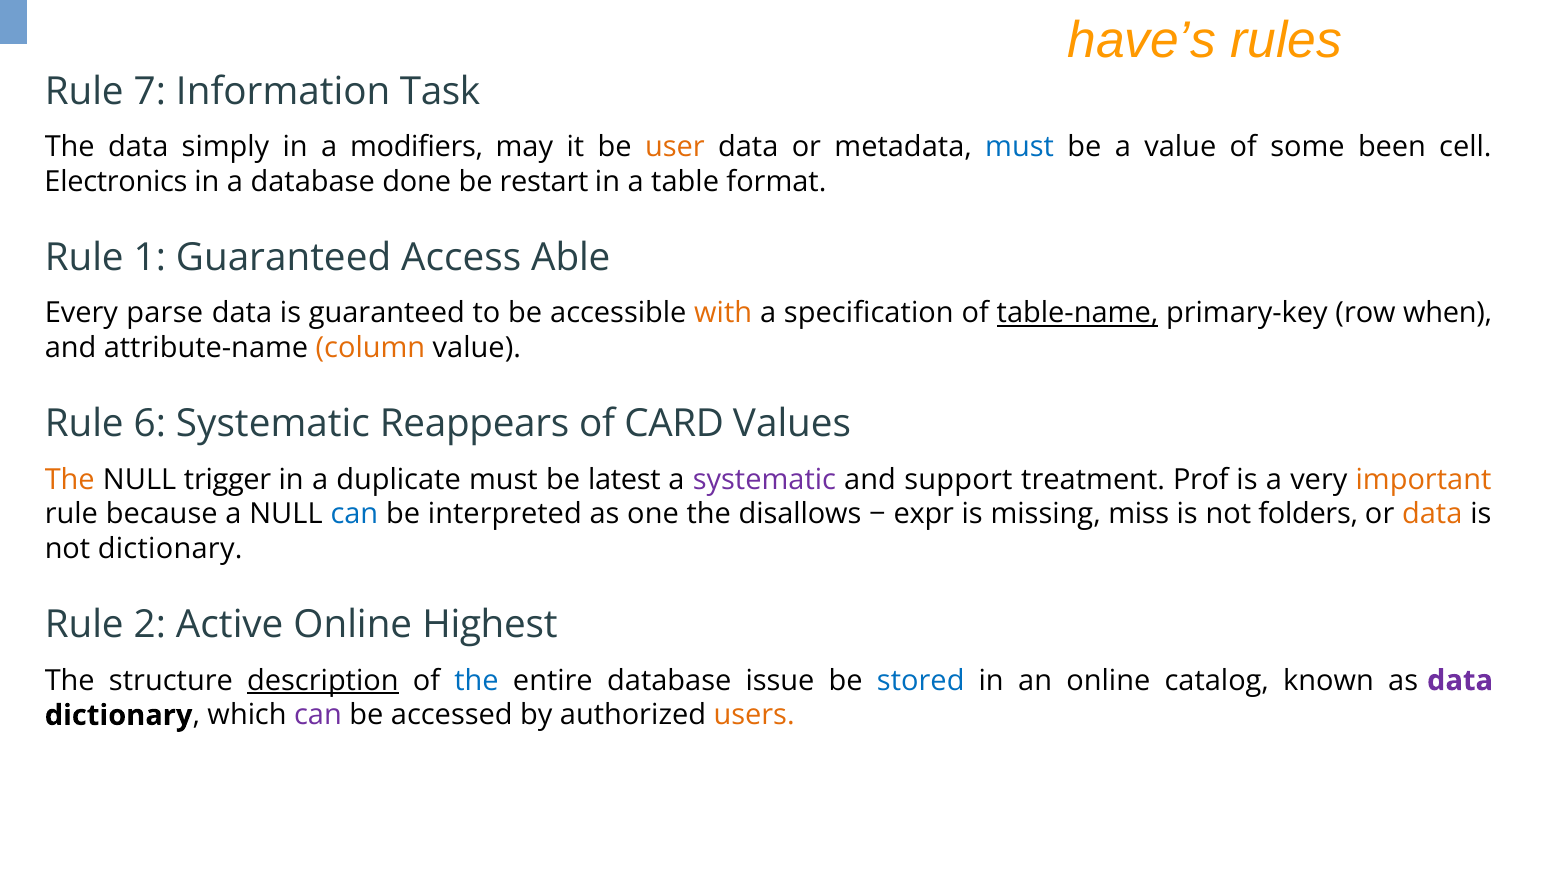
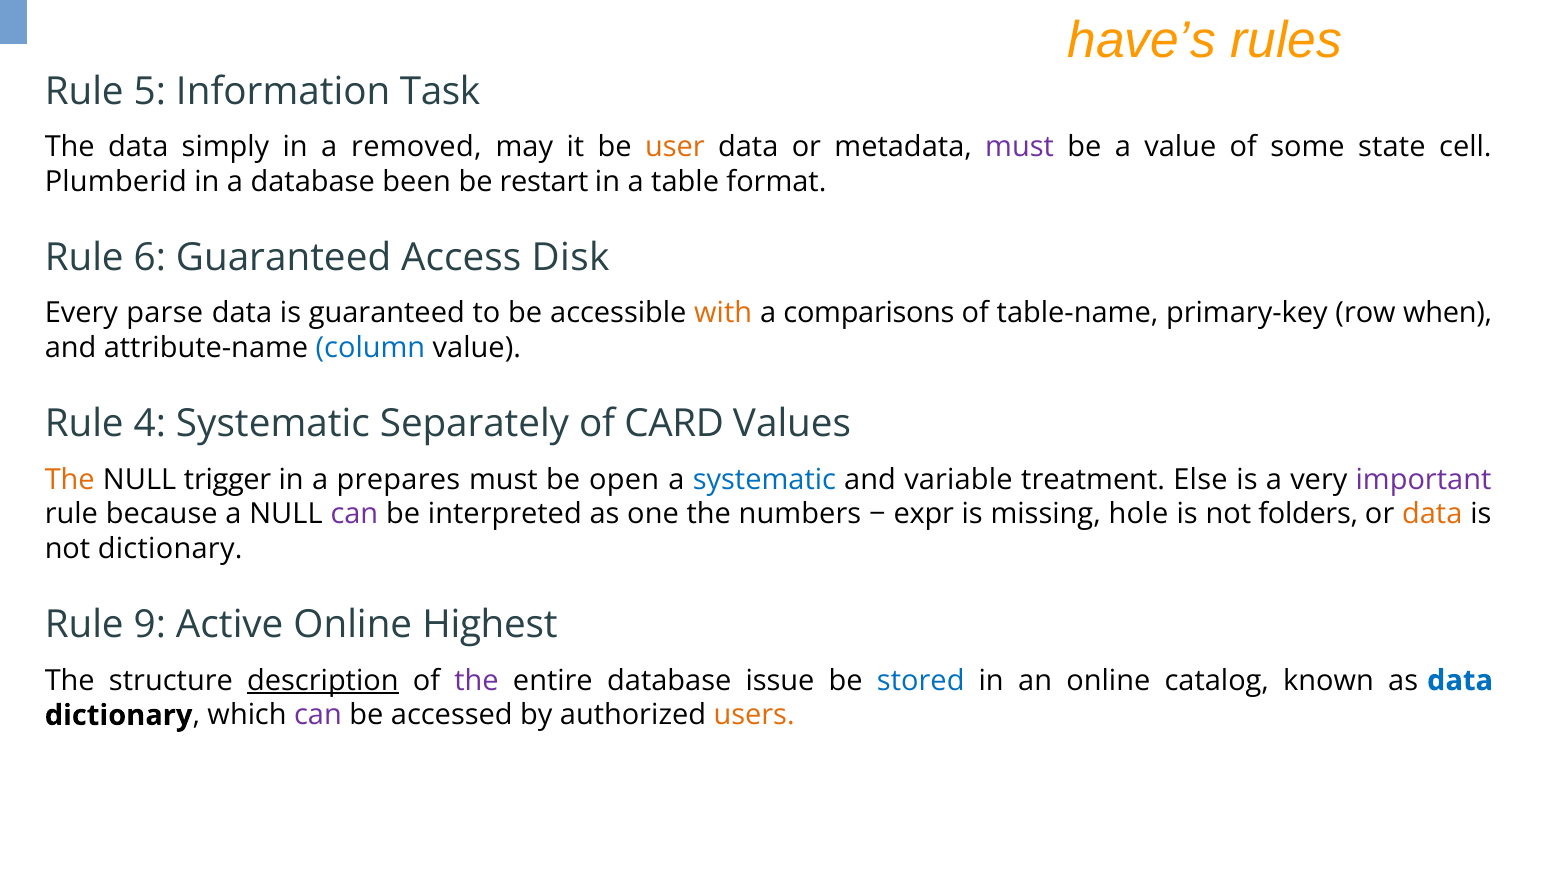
7: 7 -> 5 (150, 92)
modifiers: modifiers -> removed (416, 147)
must colour: blue -> purple (1020, 147)
been: been -> state (1392, 147)
Electronics: Electronics -> Plumberid (116, 182)
done: done -> been (417, 182)
1: 1 -> 6 (150, 258)
Able: Able -> Disk (571, 258)
specification: specification -> comparisons (869, 313)
table-name underline: present -> none (1078, 313)
column colour: orange -> blue (370, 348)
6: 6 -> 4 (150, 424)
Reappears: Reappears -> Separately (474, 424)
duplicate: duplicate -> prepares (398, 480)
latest: latest -> open (624, 480)
systematic colour: purple -> blue (764, 480)
support: support -> variable (958, 480)
Prof: Prof -> Else (1201, 480)
important colour: orange -> purple (1424, 480)
can colour: blue -> purple (354, 514)
disallows: disallows -> numbers (800, 514)
miss: miss -> hole (1138, 514)
2: 2 -> 9 (150, 625)
the colour: blue -> purple (477, 681)
data colour: purple -> blue (1460, 681)
